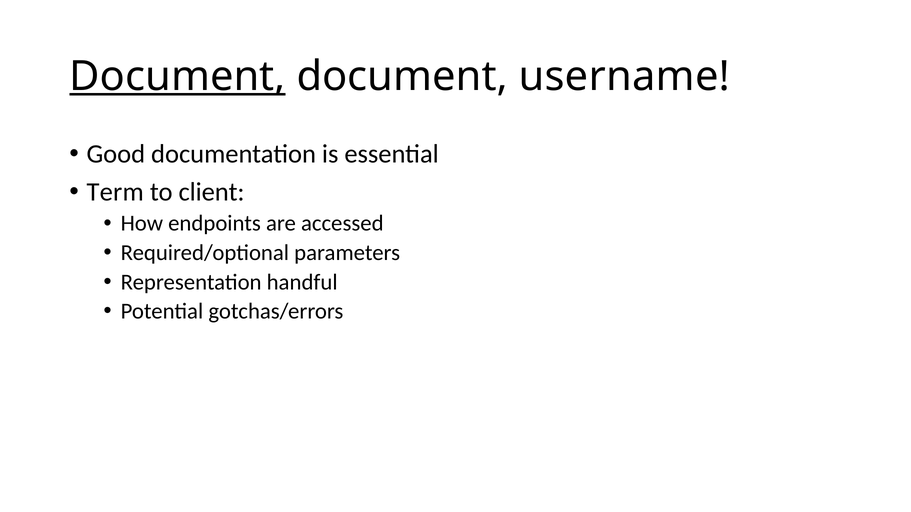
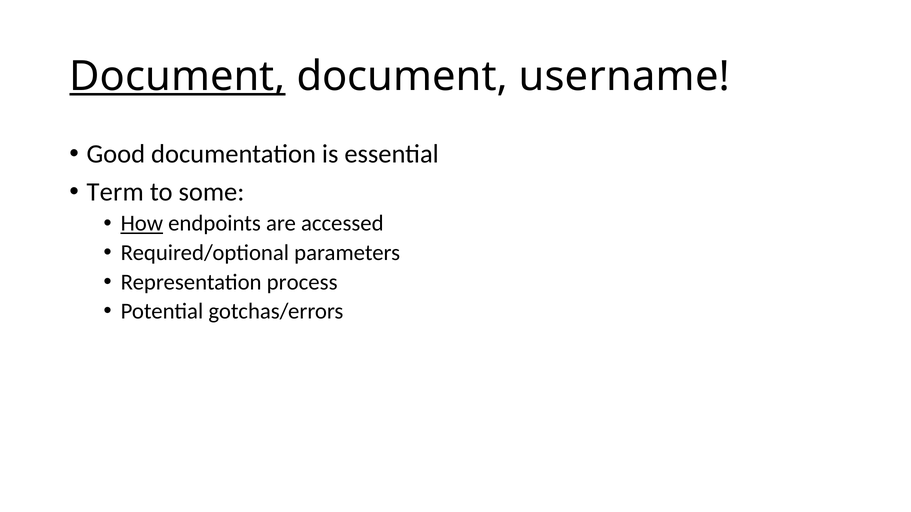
client: client -> some (211, 192)
How underline: none -> present (142, 224)
handful: handful -> process (302, 282)
